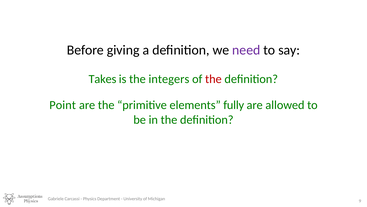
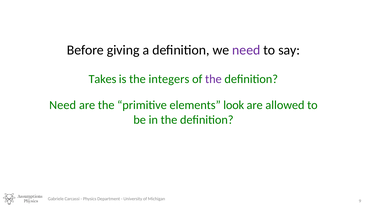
the colour: red -> purple (213, 79)
Point: Point -> Need (63, 105)
fully: fully -> look (234, 105)
